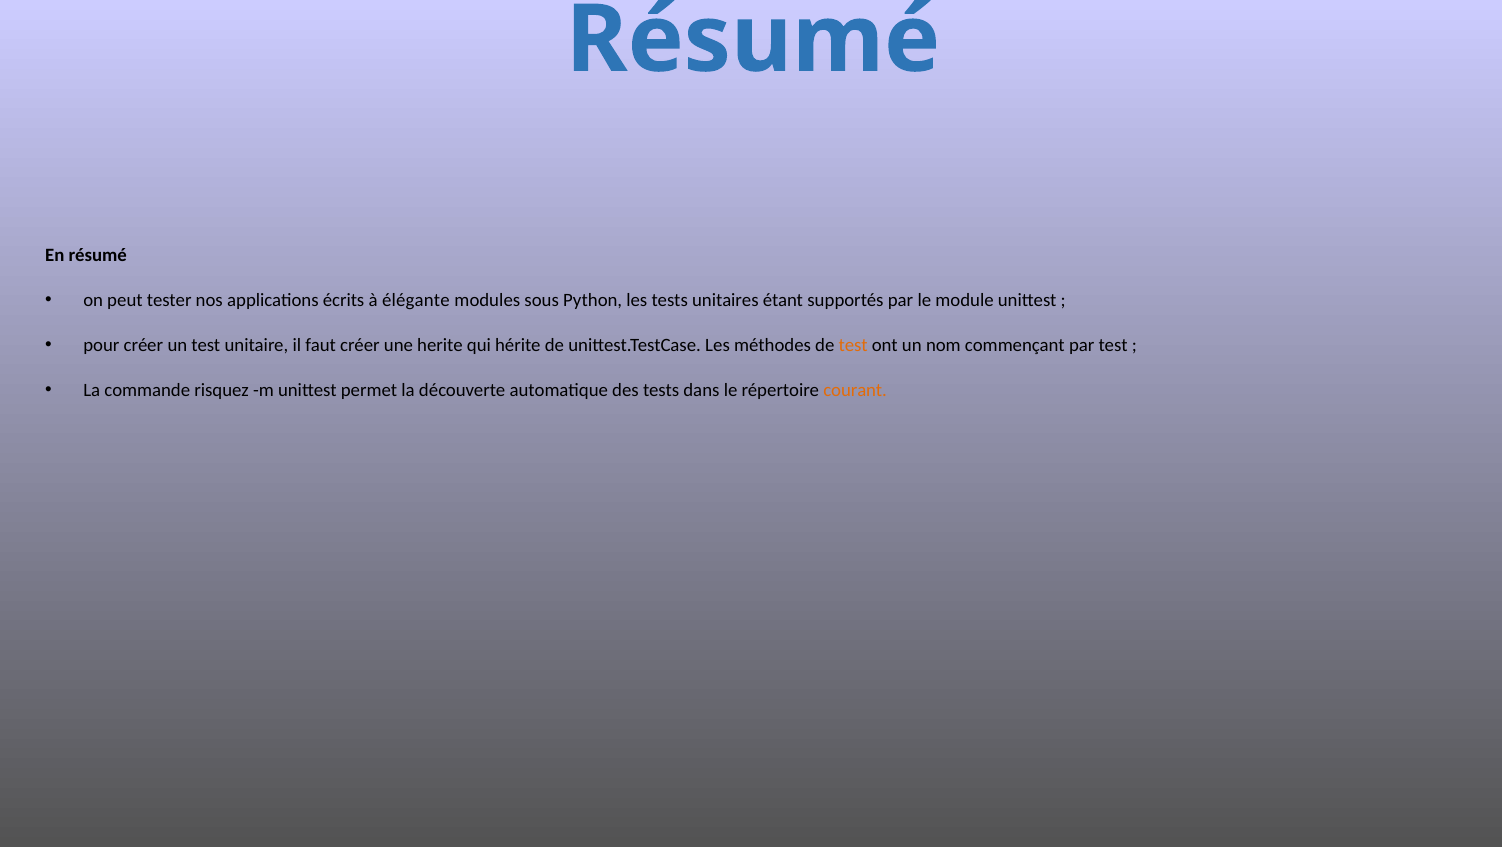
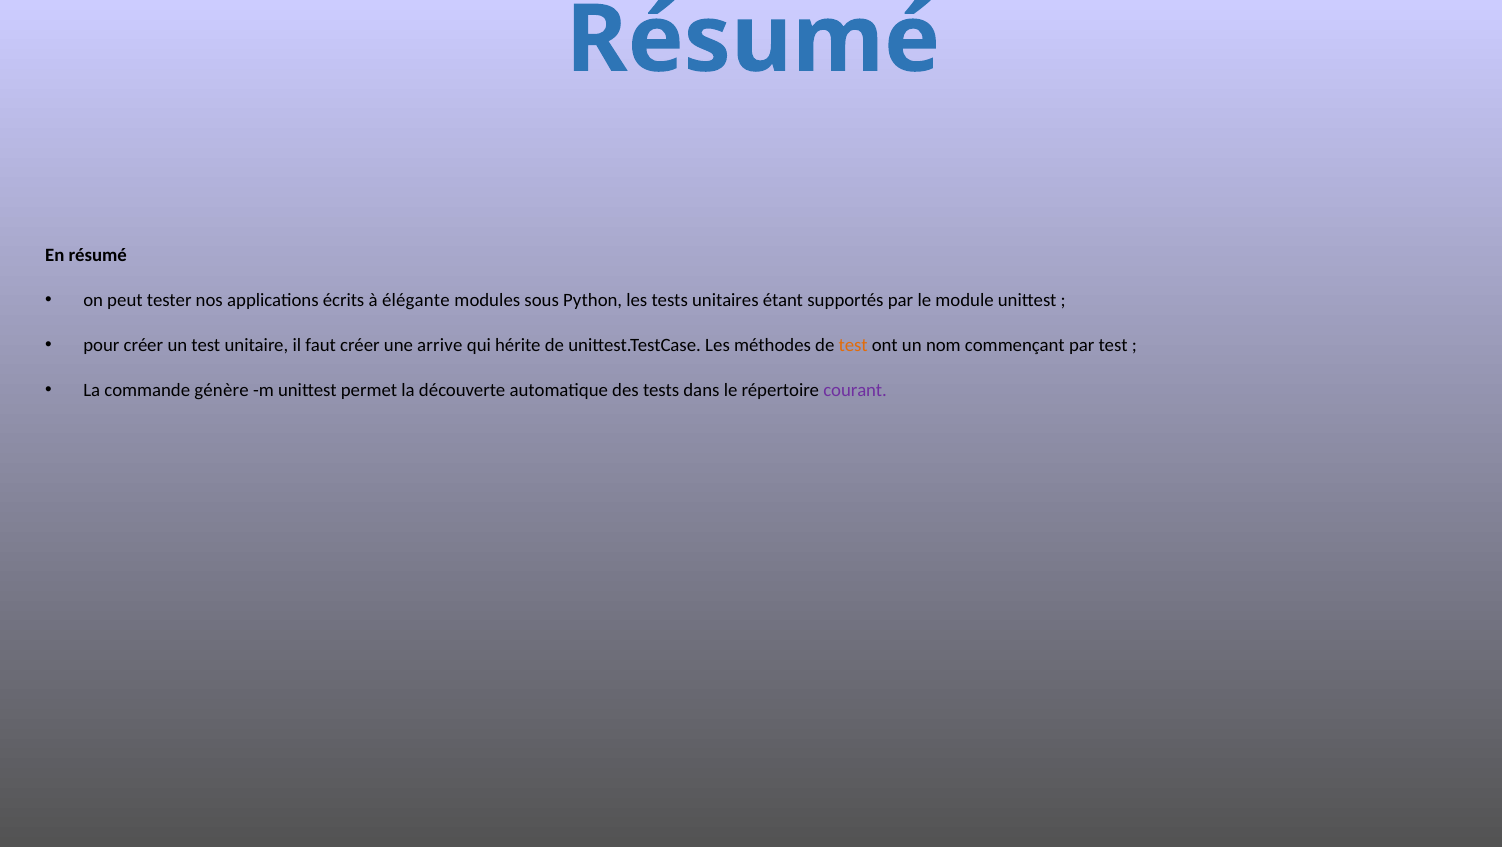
herite: herite -> arrive (440, 346)
risquez: risquez -> génère (222, 391)
courant colour: orange -> purple (855, 391)
